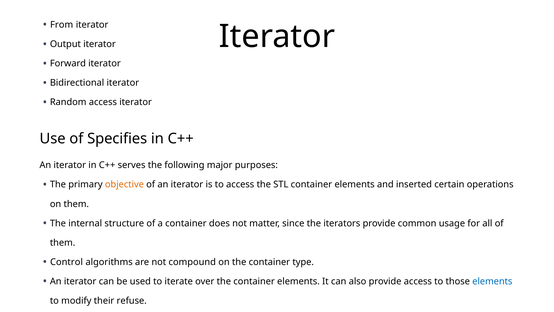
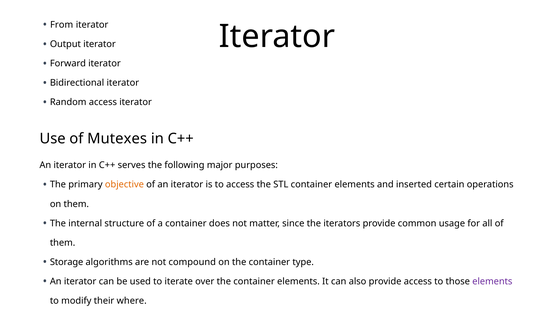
Specifies: Specifies -> Mutexes (117, 138)
Control: Control -> Storage (67, 262)
elements colour: blue -> purple (492, 281)
refuse: refuse -> where (132, 300)
